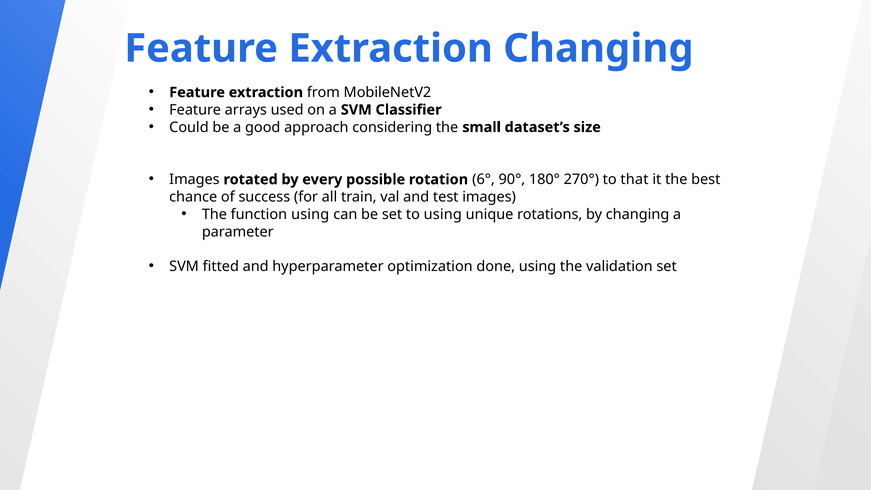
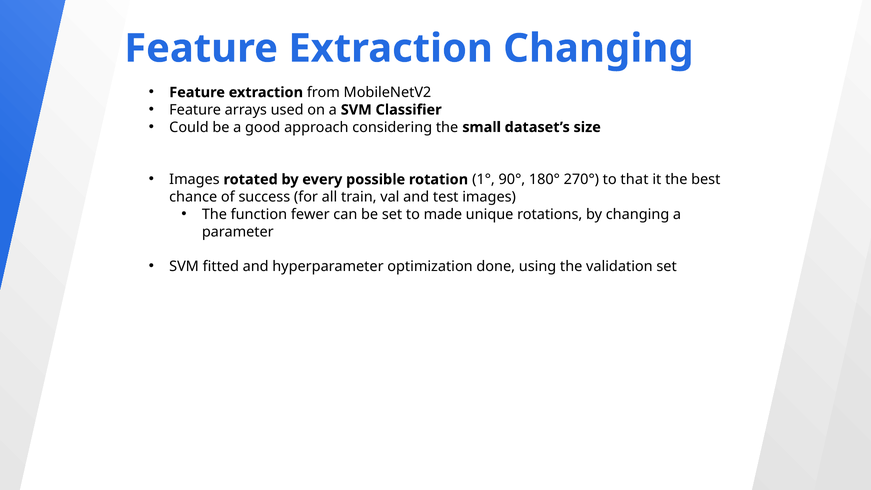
6°: 6° -> 1° (484, 179)
function using: using -> fewer (310, 214)
to using: using -> made (443, 214)
